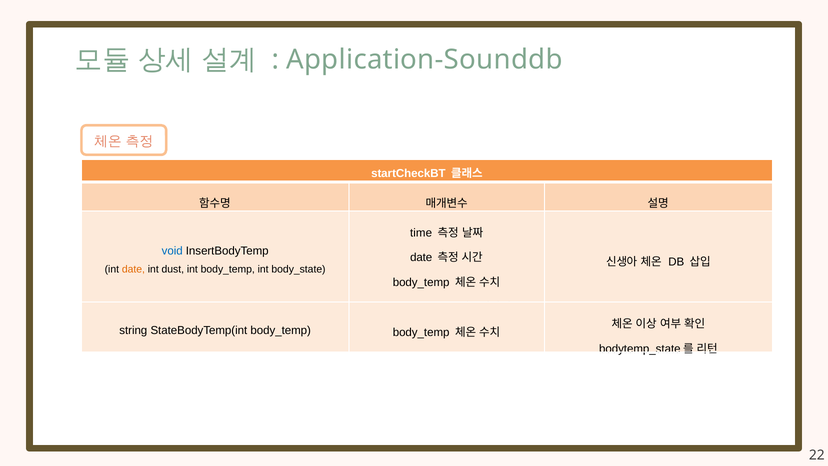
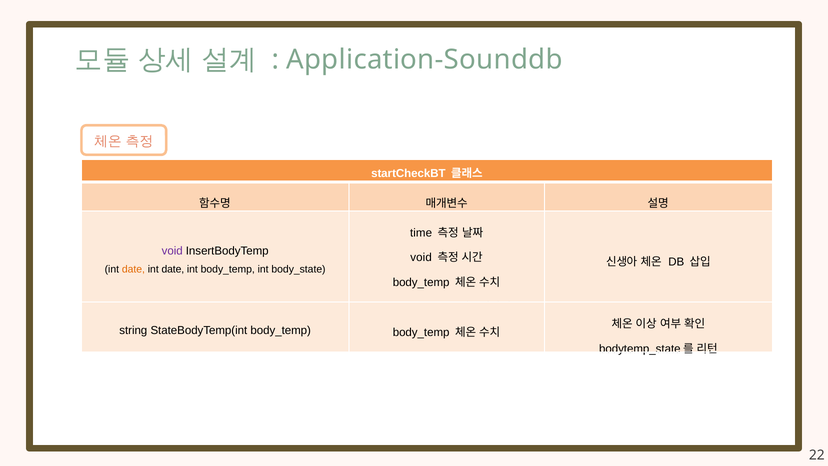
void colour: blue -> purple (172, 251)
date: date -> void (421, 257)
dust: dust -> date (173, 269)
